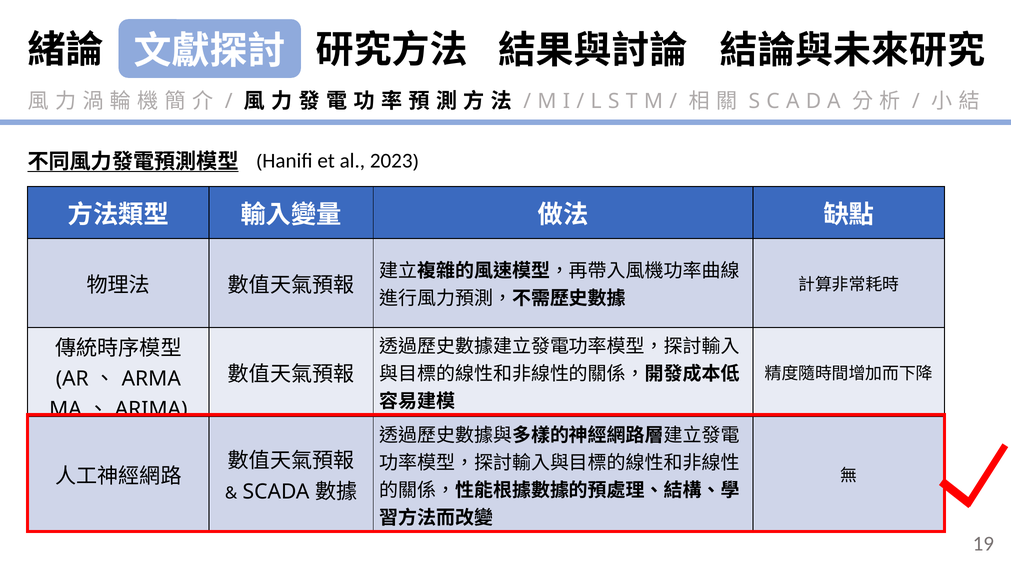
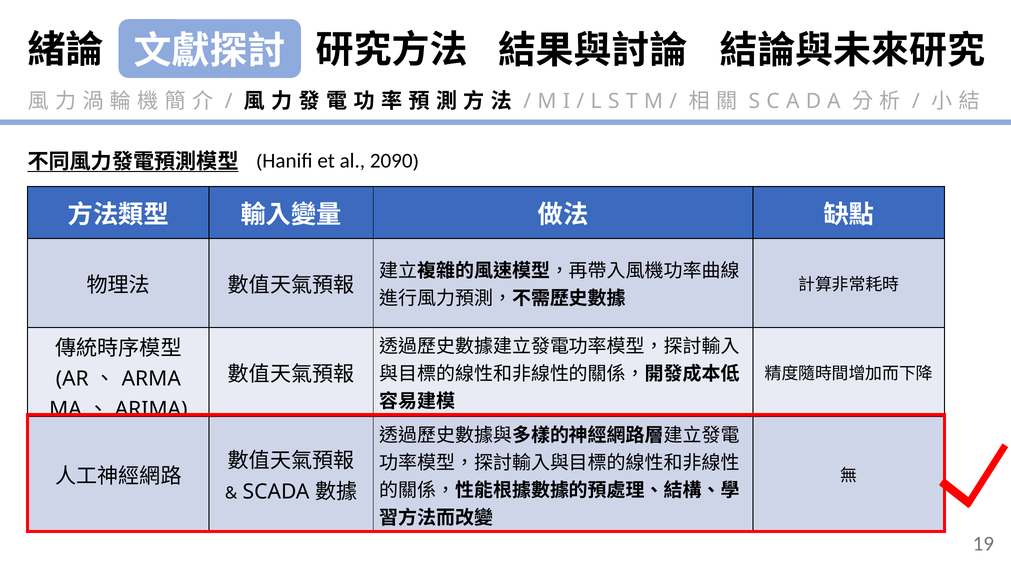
2023: 2023 -> 2090 (391, 161)
